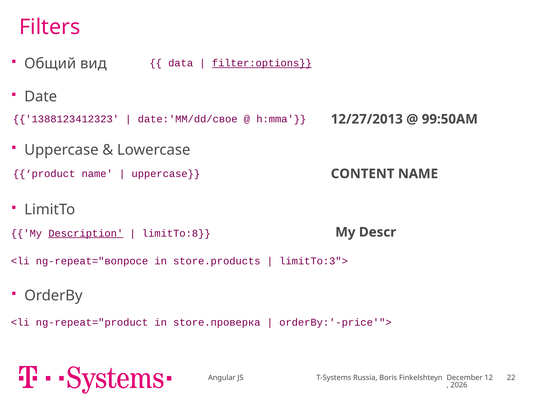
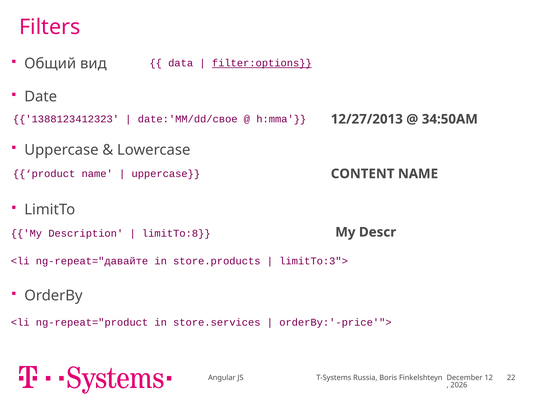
99:50AM: 99:50AM -> 34:50AM (450, 119)
Description underline: present -> none (86, 234)
ng-repeat="вопросе: ng-repeat="вопросе -> ng-repeat="давайте (92, 261)
store.проверка: store.проверка -> store.services (217, 323)
